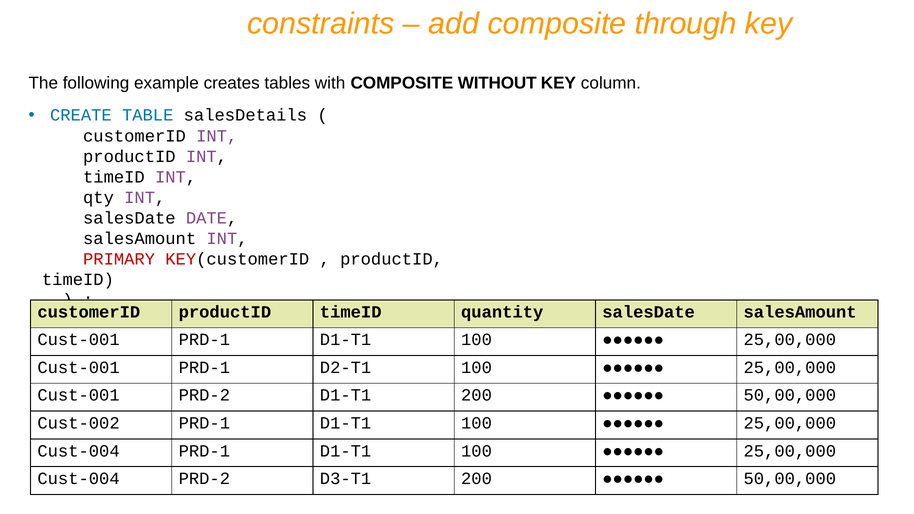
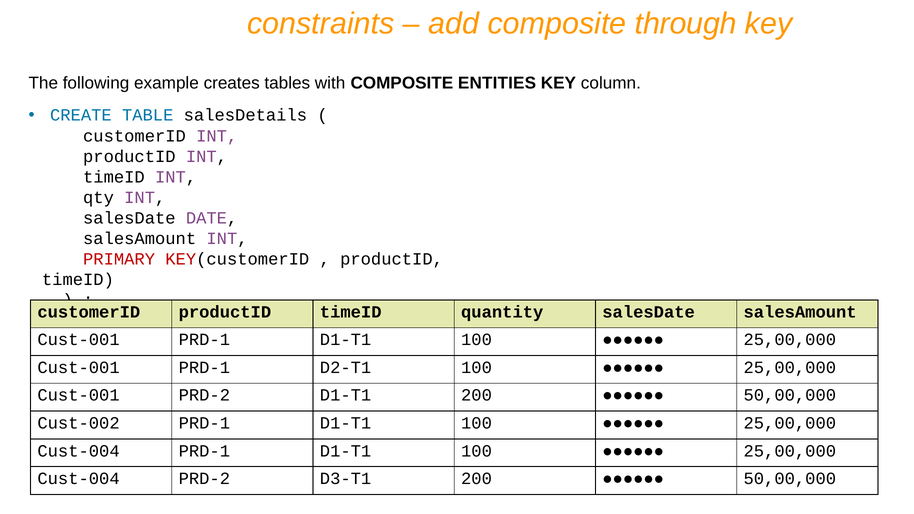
WITHOUT: WITHOUT -> ENTITIES (497, 83)
